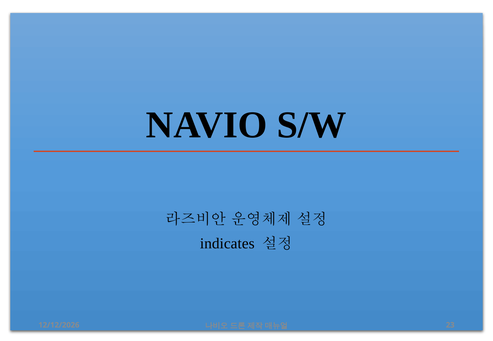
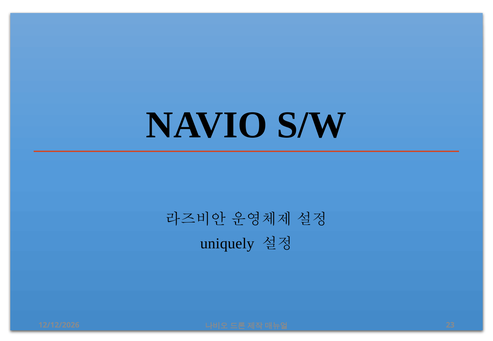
indicates: indicates -> uniquely (227, 244)
